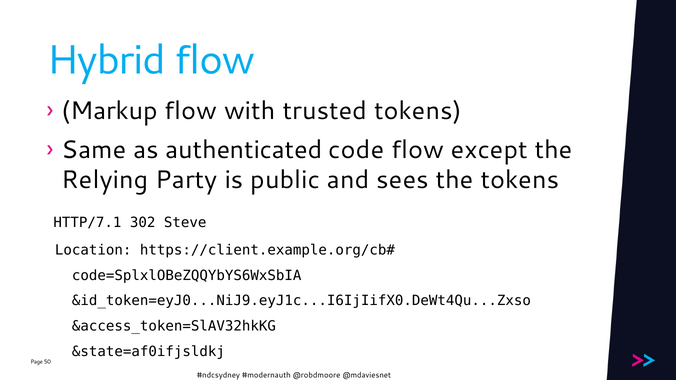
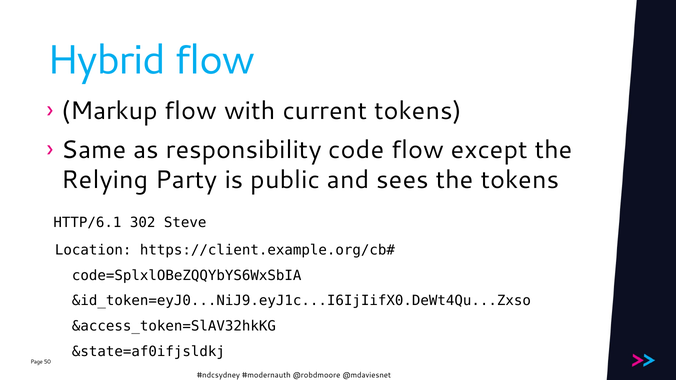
trusted: trusted -> current (325, 111)
authenticated: authenticated -> responsibility (244, 150)
HTTP/7.1: HTTP/7.1 -> HTTP/6.1 (87, 223)
